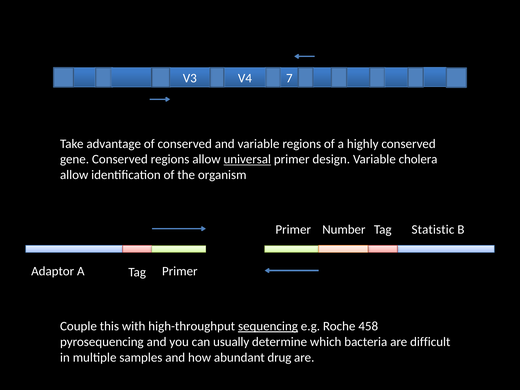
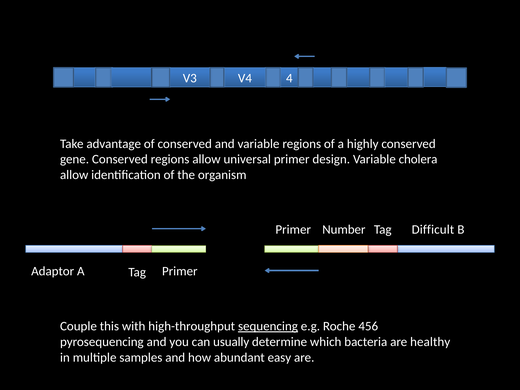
7: 7 -> 4 (289, 78)
universal underline: present -> none (247, 159)
Statistic: Statistic -> Difficult (433, 229)
458: 458 -> 456 (368, 326)
difficult: difficult -> healthy (430, 342)
drug: drug -> easy (279, 357)
